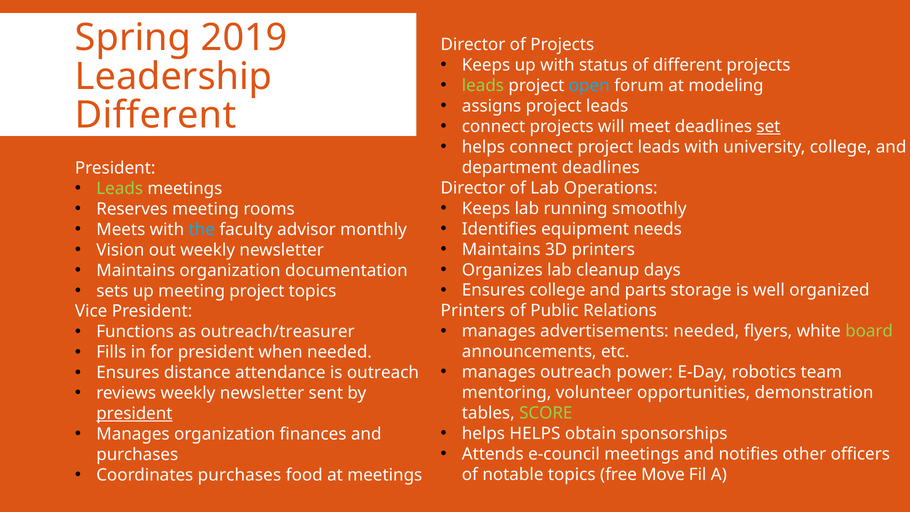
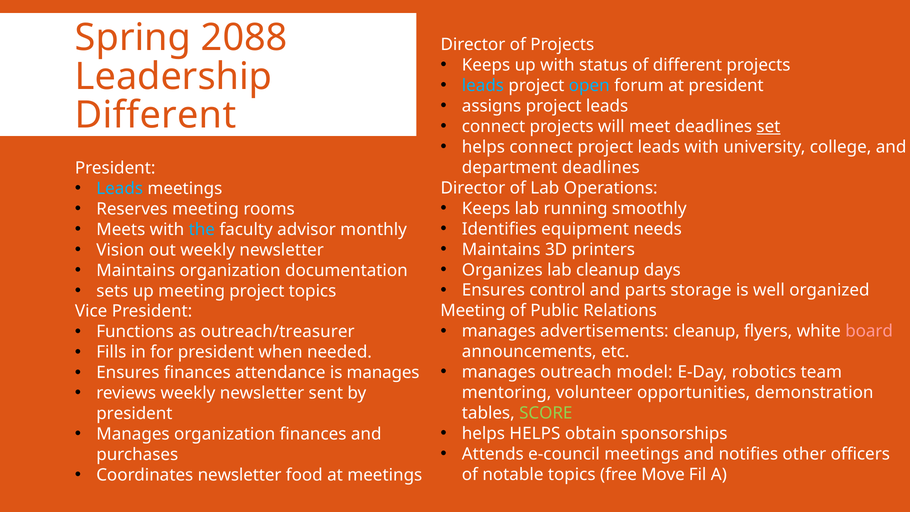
2019: 2019 -> 2088 (244, 38)
leads colour: light green -> light blue (483, 86)
at modeling: modeling -> president (726, 86)
Leads colour: light green -> light blue (120, 188)
Ensures college: college -> control (557, 290)
Printers: Printers -> Meeting (473, 311)
advertisements needed: needed -> cleanup (706, 331)
board colour: light green -> pink (869, 331)
power: power -> model (645, 372)
Ensures distance: distance -> finances (197, 373)
is outreach: outreach -> manages (383, 373)
president underline: present -> none (134, 414)
Coordinates purchases: purchases -> newsletter (240, 475)
